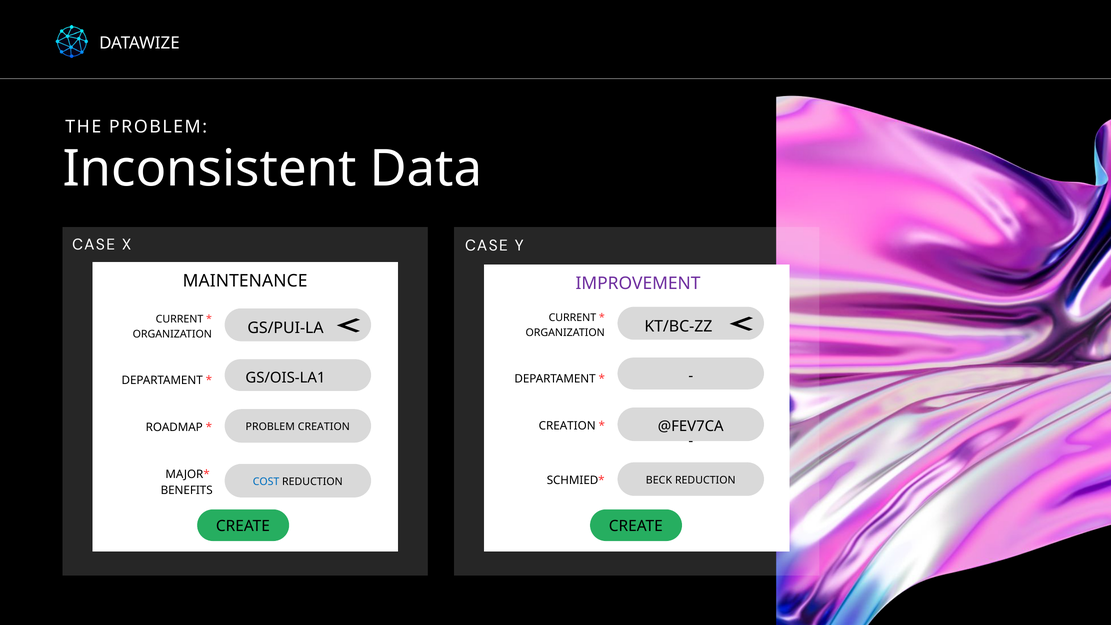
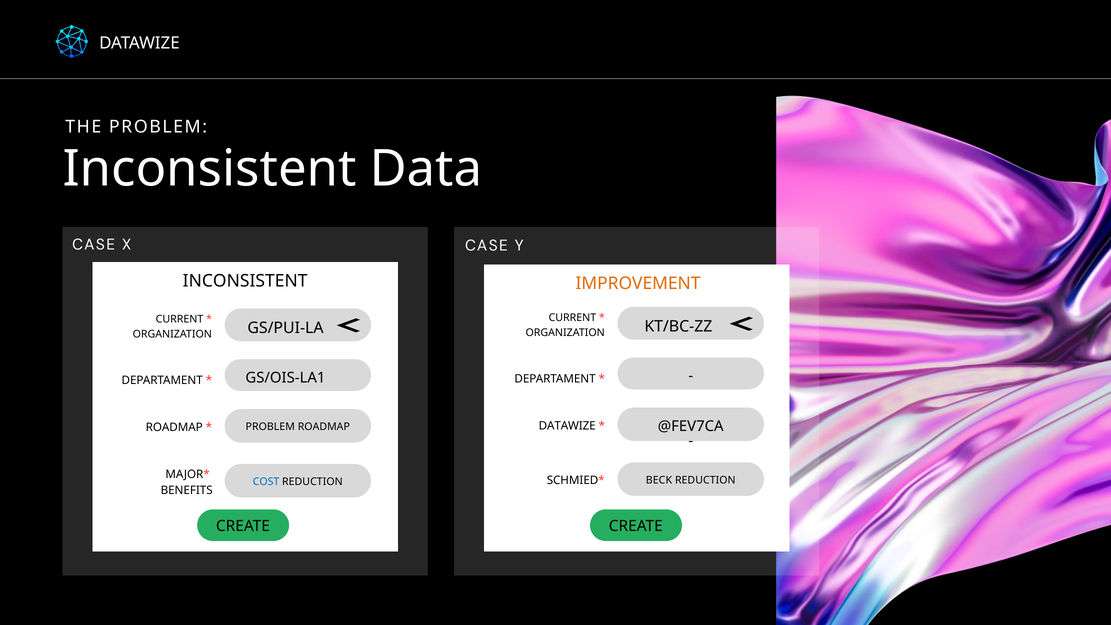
MAINTENANCE: MAINTENANCE -> INCONSISTENT (245, 281)
IMPROVEMENT colour: purple -> orange (638, 283)
CREATION: CREATION -> DATAWIZE (567, 426)
PROBLEM CREATION: CREATION -> ROADMAP (324, 427)
